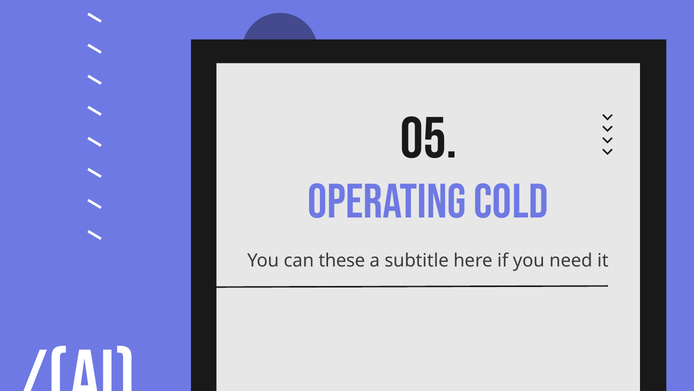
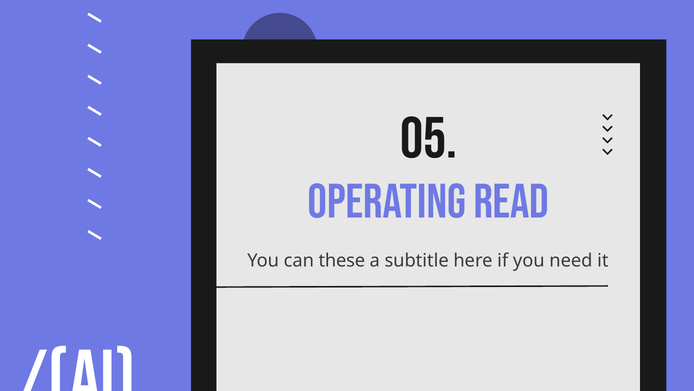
COLD: COLD -> READ (511, 202)
